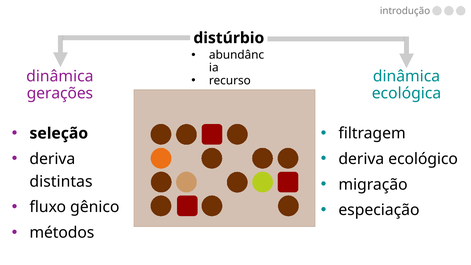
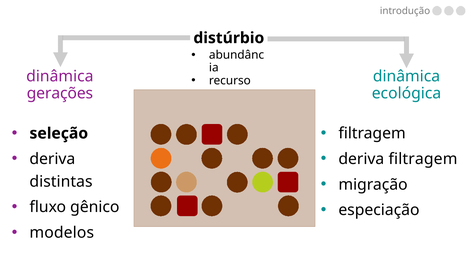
deriva ecológico: ecológico -> filtragem (423, 159)
métodos: métodos -> modelos (62, 233)
